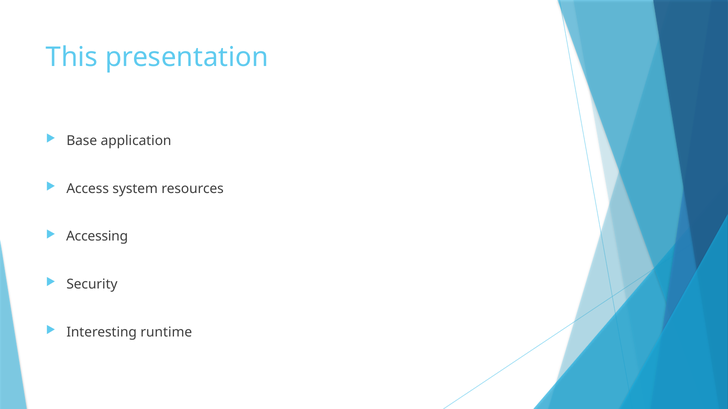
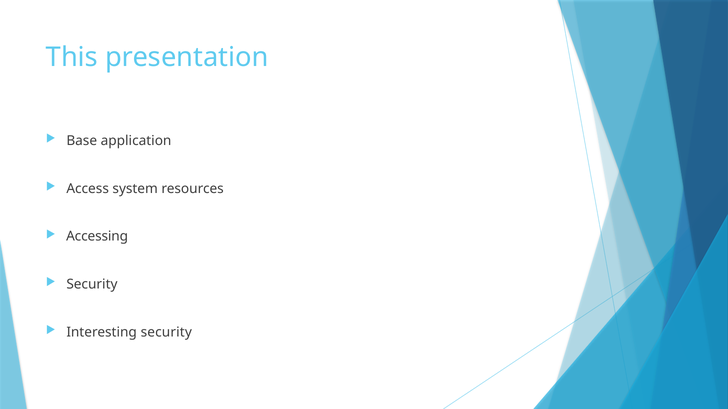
Interesting runtime: runtime -> security (166, 333)
